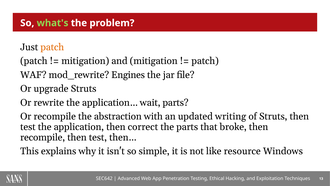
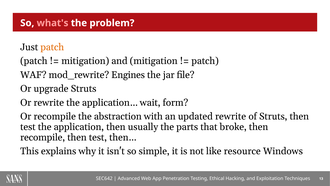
what's colour: light green -> pink (53, 23)
wait parts: parts -> form (175, 102)
updated writing: writing -> rewrite (231, 116)
correct: correct -> usually (143, 127)
